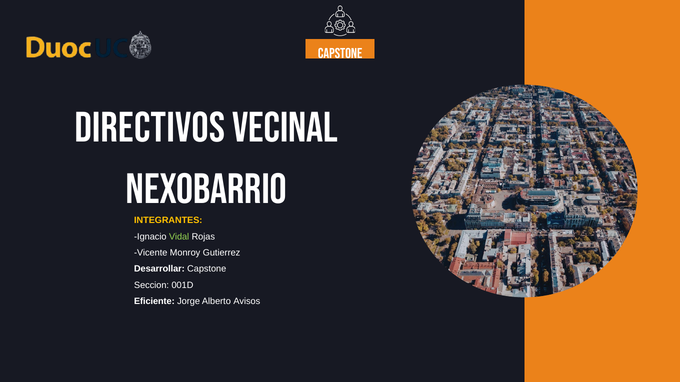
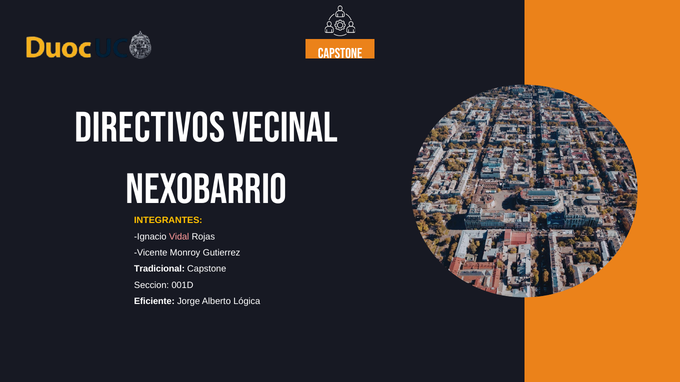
Vidal colour: light green -> pink (179, 237)
Desarrollar: Desarrollar -> Tradicional (159, 269)
Avisos: Avisos -> Lógica (247, 302)
